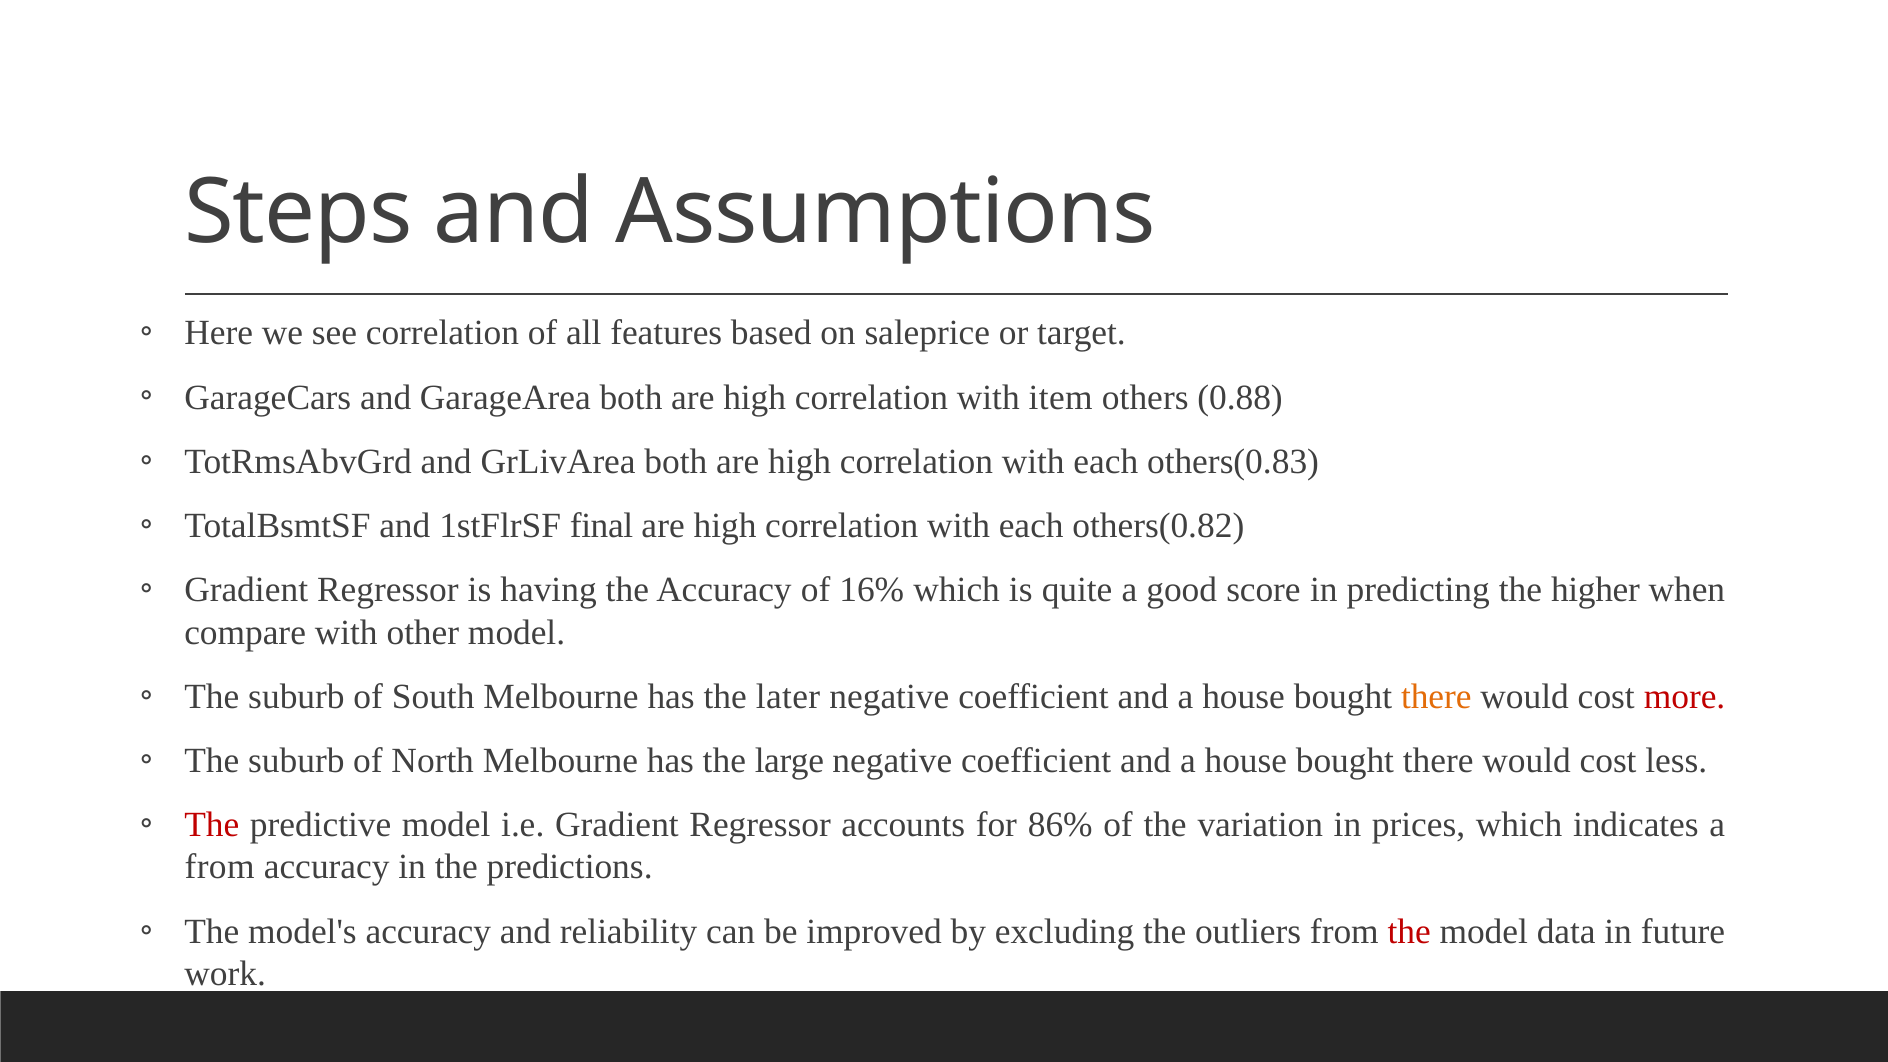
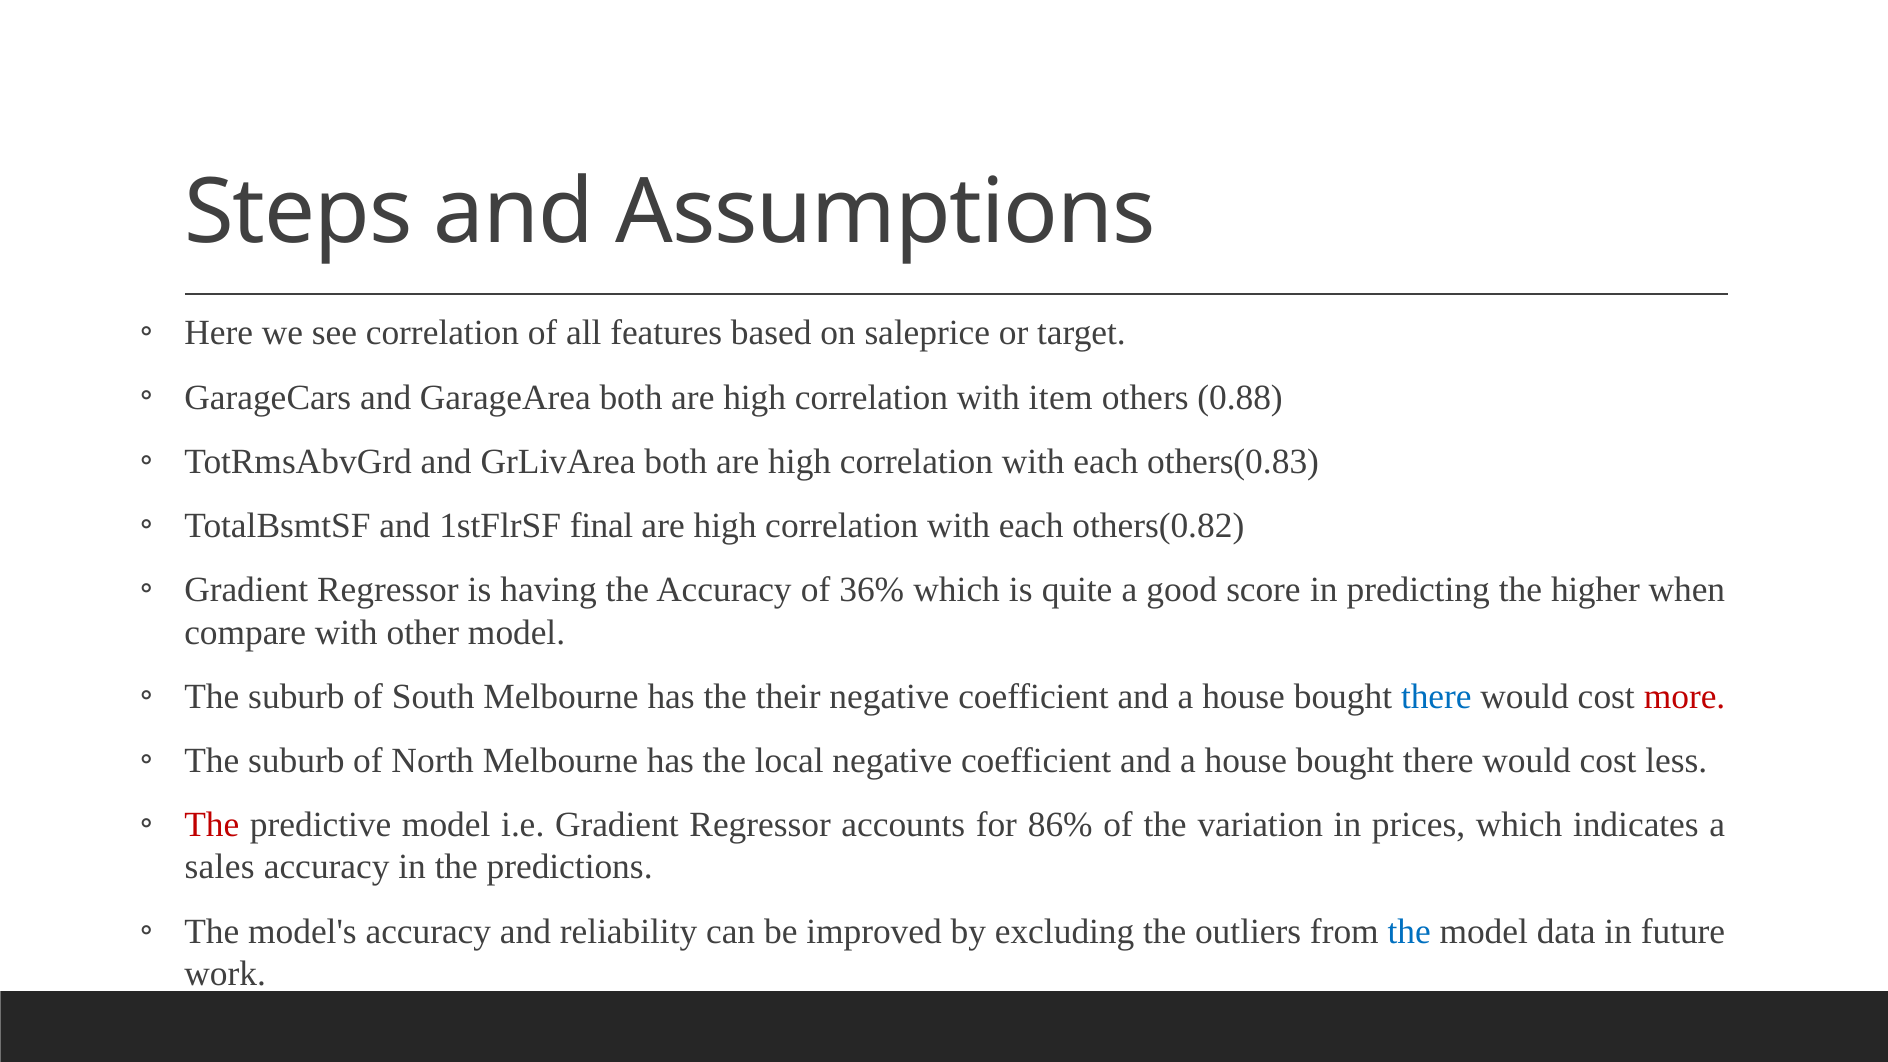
16%: 16% -> 36% (872, 590)
later: later -> their (788, 696)
there colour: orange -> blue (1436, 696)
large: large -> local (789, 761)
from: from -> sales (220, 867)
the colour: red -> blue (1409, 931)
